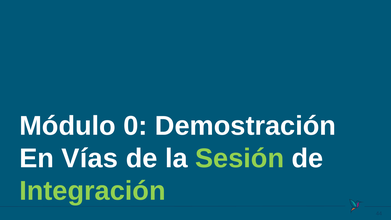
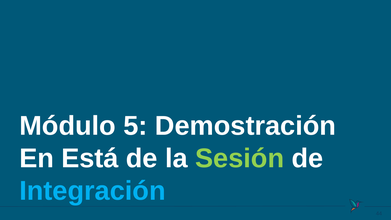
0: 0 -> 5 (135, 126)
Vías: Vías -> Está (90, 158)
Integración colour: light green -> light blue (92, 191)
